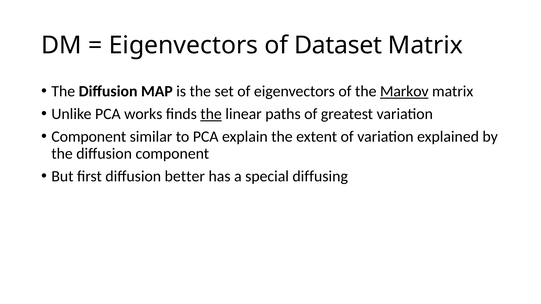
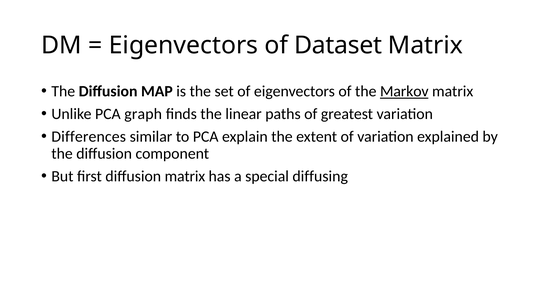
works: works -> graph (143, 114)
the underline: present -> none (211, 114)
Component: Component -> Differences (89, 137)
diffusion better: better -> matrix (185, 177)
